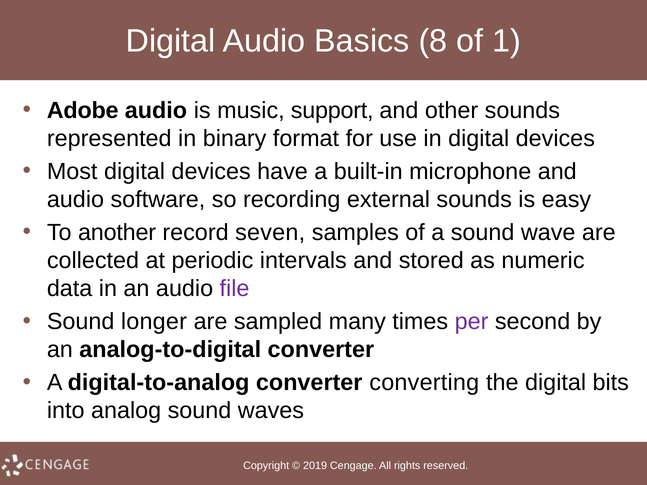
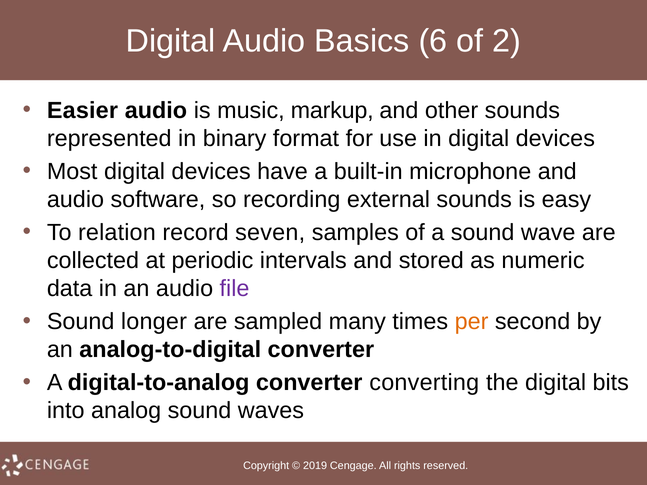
8: 8 -> 6 (433, 41)
1: 1 -> 2 (507, 41)
Adobe: Adobe -> Easier (82, 111)
support: support -> markup (332, 111)
another: another -> relation (117, 233)
per colour: purple -> orange (472, 322)
